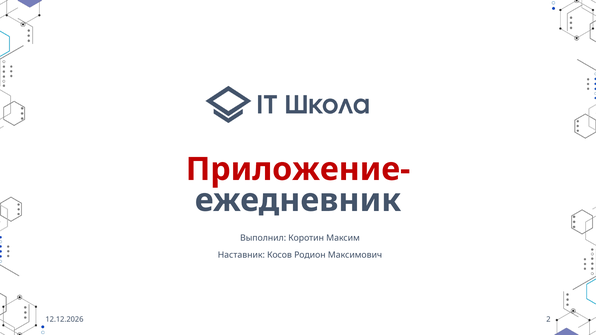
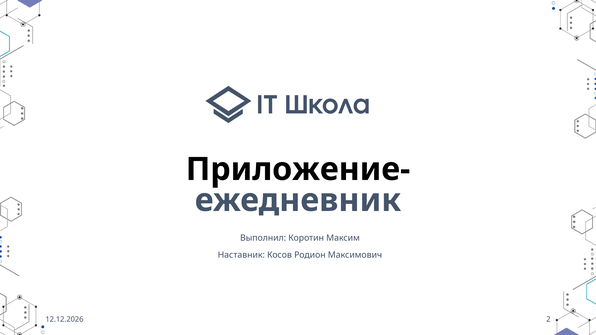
Приложение- colour: red -> black (298, 169)
